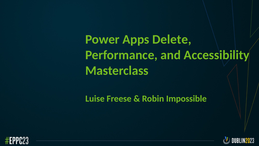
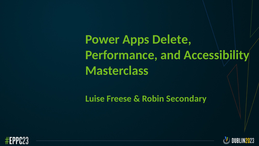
Impossible: Impossible -> Secondary (186, 99)
